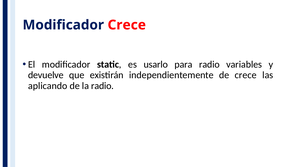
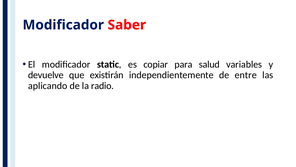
Modificador Crece: Crece -> Saber (127, 25)
usarlo: usarlo -> copiar (156, 64)
para radio: radio -> salud (209, 64)
de crece: crece -> entre (246, 75)
